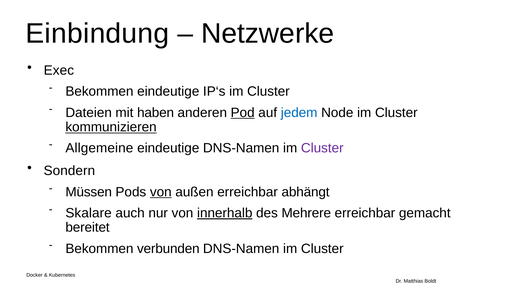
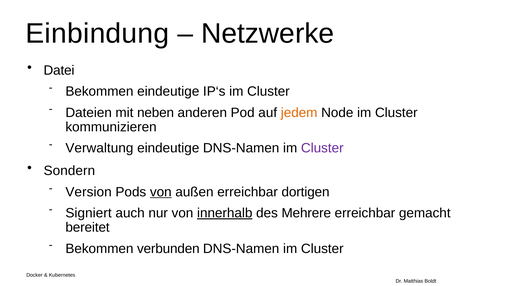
Exec: Exec -> Datei (59, 71)
haben: haben -> neben (156, 113)
Pod underline: present -> none (243, 113)
jedem colour: blue -> orange (299, 113)
kommunizieren underline: present -> none (111, 127)
Allgemeine: Allgemeine -> Verwaltung (99, 148)
Müssen: Müssen -> Version (89, 192)
abhängt: abhängt -> dortigen (306, 192)
Skalare: Skalare -> Signiert (89, 213)
